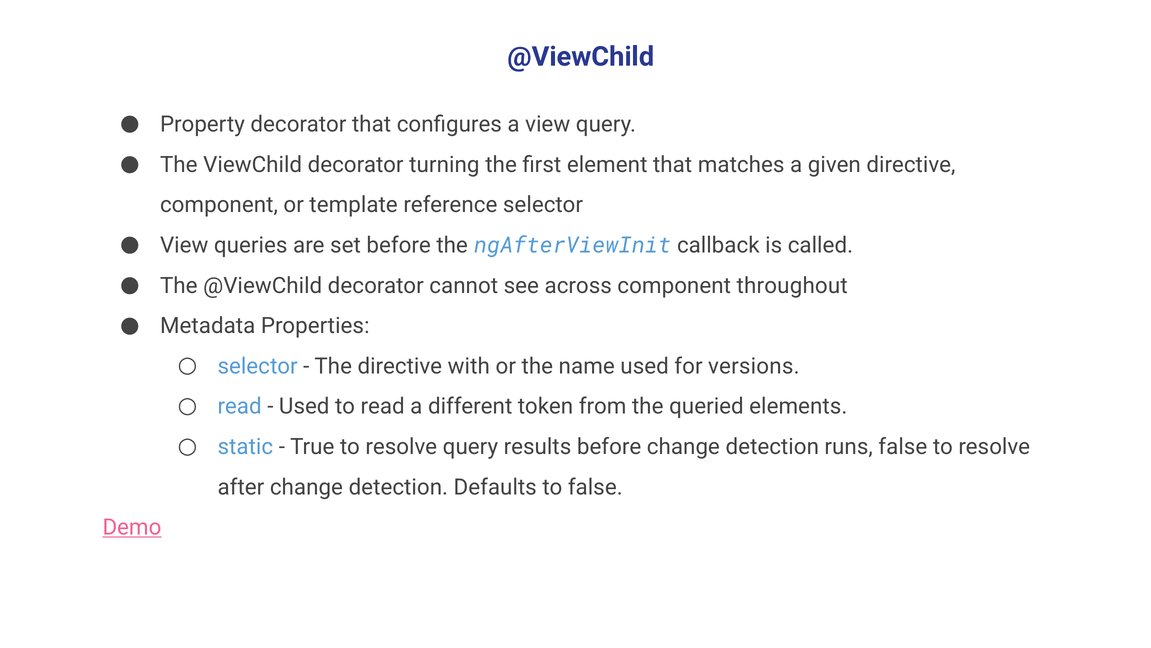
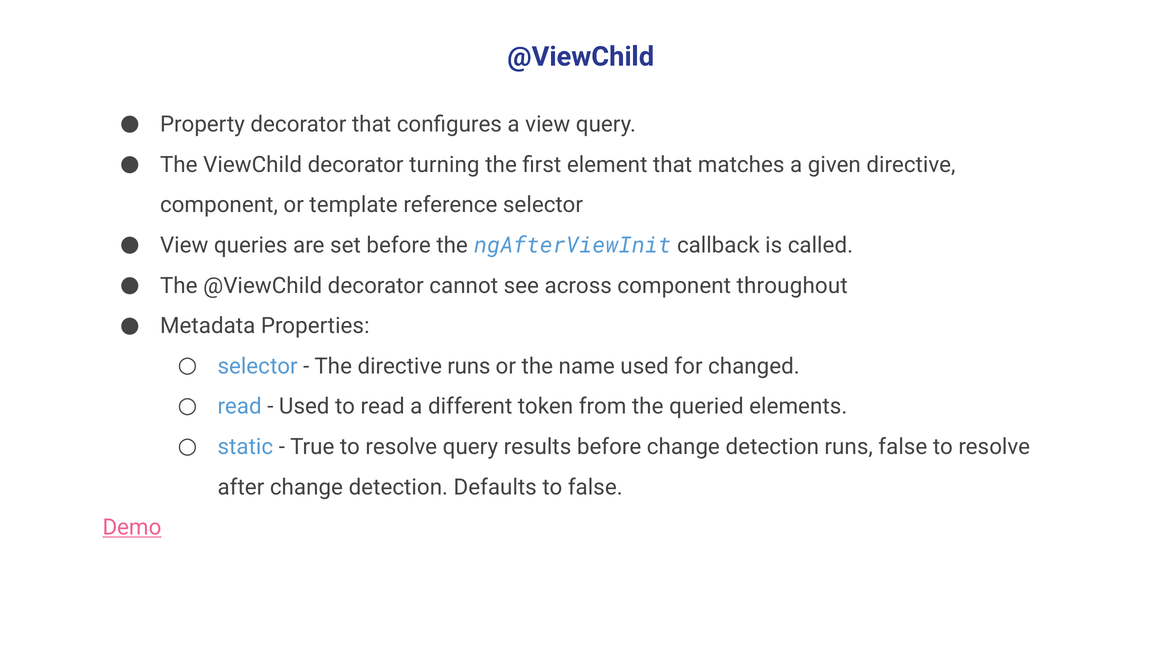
directive with: with -> runs (469, 366)
versions: versions -> changed (754, 366)
